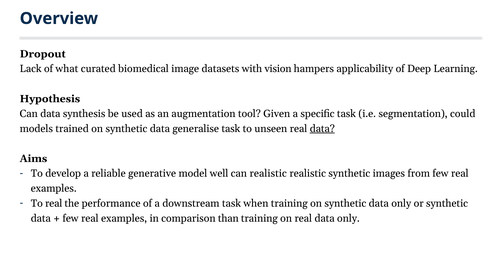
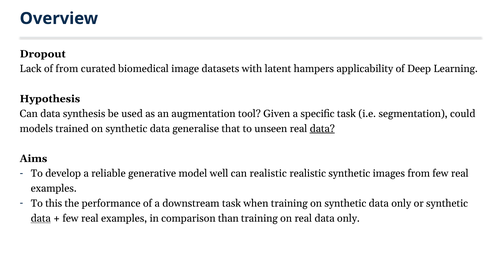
of what: what -> from (67, 69)
vision: vision -> latent (278, 69)
generalise task: task -> that (231, 129)
To real: real -> this (54, 204)
data underline: none -> present (41, 219)
